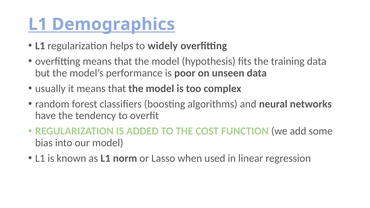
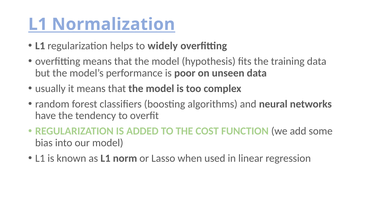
Demographics: Demographics -> Normalization (113, 24)
